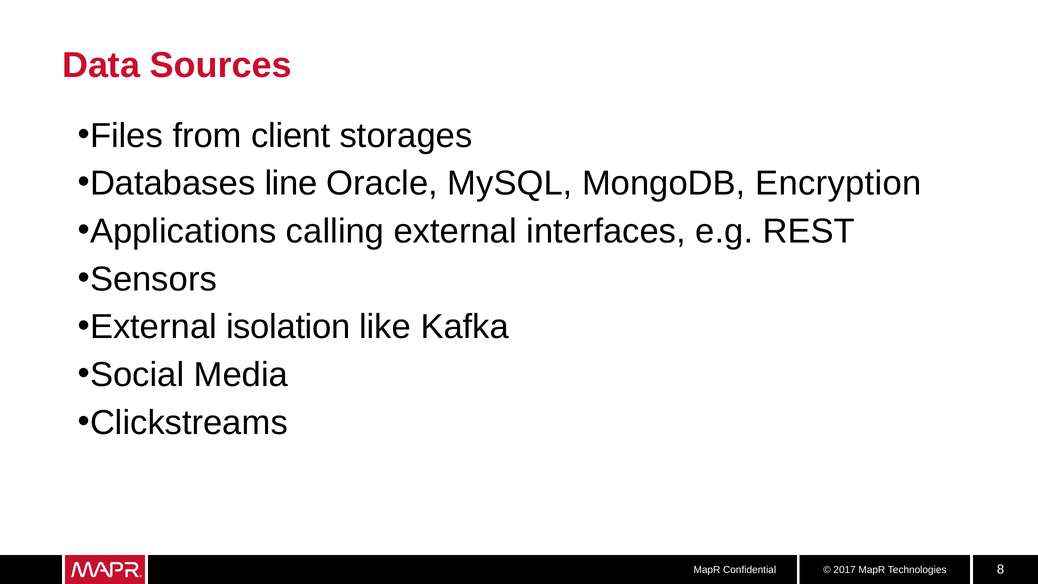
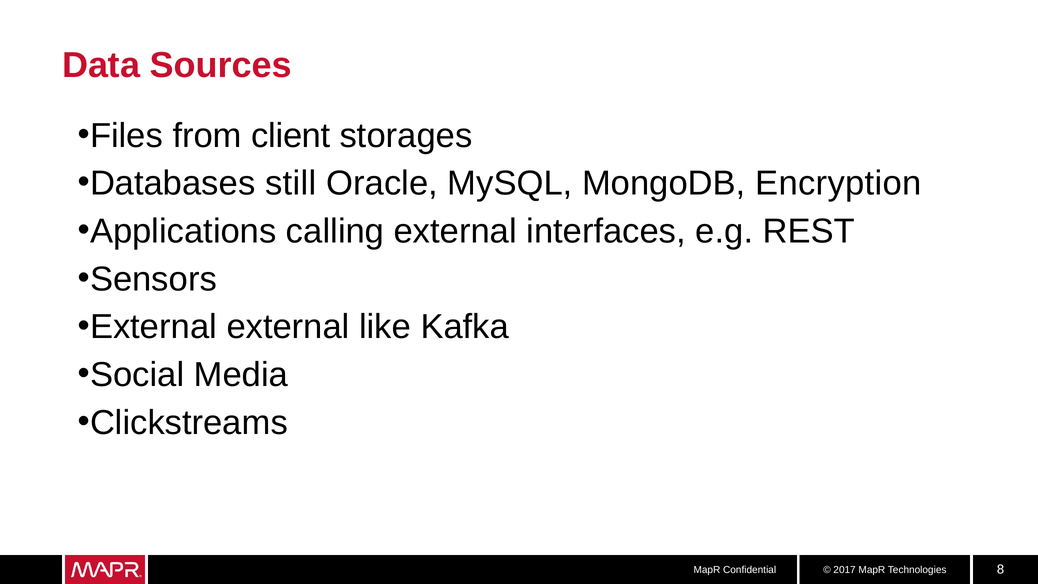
line: line -> still (291, 183)
External isolation: isolation -> external (288, 327)
